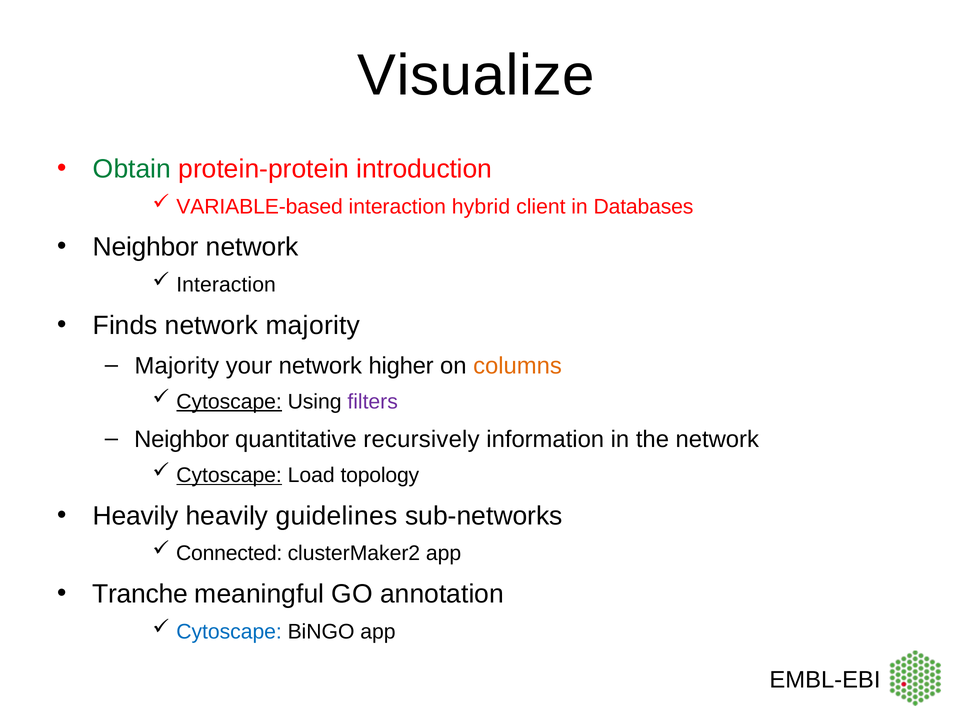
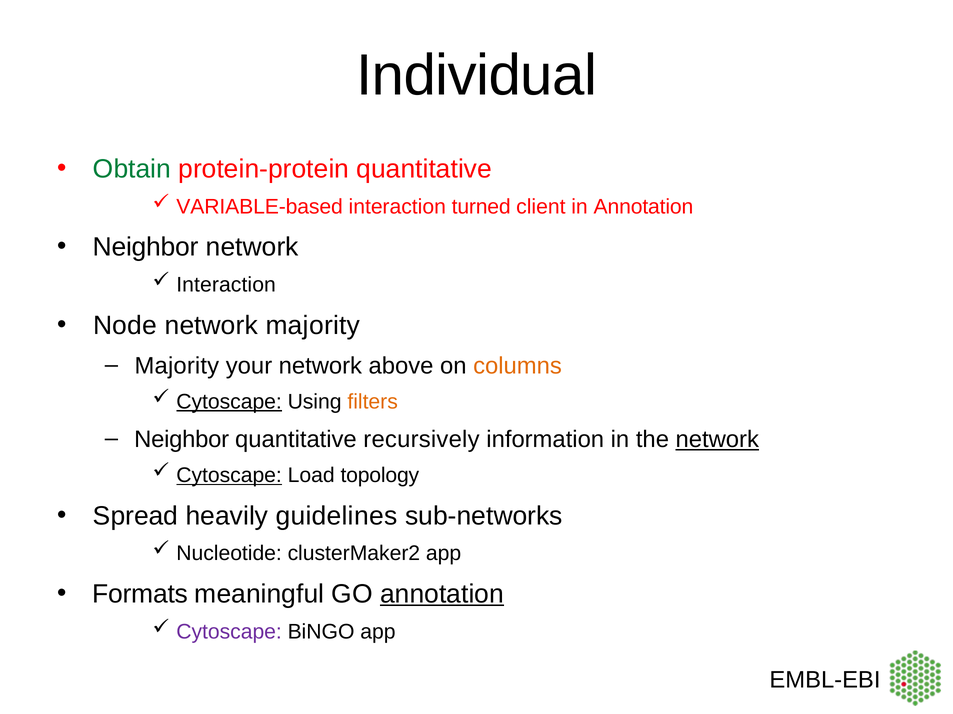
Visualize: Visualize -> Individual (477, 76)
protein-protein introduction: introduction -> quantitative (424, 169)
hybrid: hybrid -> turned (481, 207)
in Databases: Databases -> Annotation (643, 207)
Finds: Finds -> Node (125, 326)
higher: higher -> above (401, 366)
filters colour: purple -> orange (373, 402)
network underline: none -> present (717, 440)
Heavily: Heavily -> Spread (136, 517)
Connected: Connected -> Nucleotide (229, 554)
Tranche: Tranche -> Formats (140, 595)
annotation underline: none -> present (442, 595)
Cytoscape colour: blue -> purple (229, 632)
